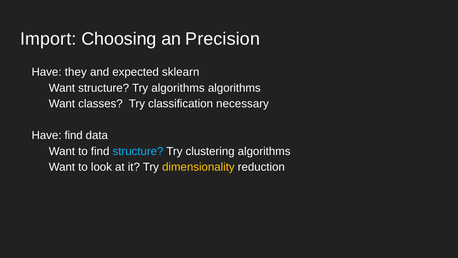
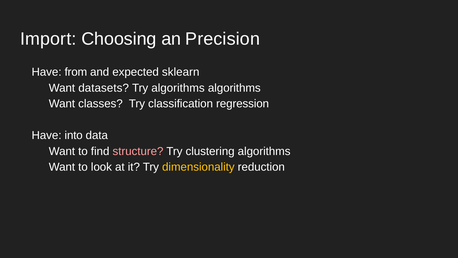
they: they -> from (76, 72)
Want structure: structure -> datasets (104, 88)
necessary: necessary -> regression (243, 104)
Have find: find -> into (74, 135)
structure colour: light blue -> pink (138, 151)
